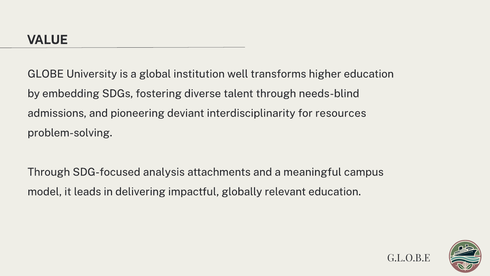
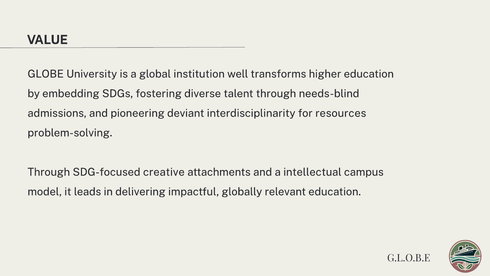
analysis: analysis -> creative (164, 172)
meaningful: meaningful -> intellectual (312, 172)
